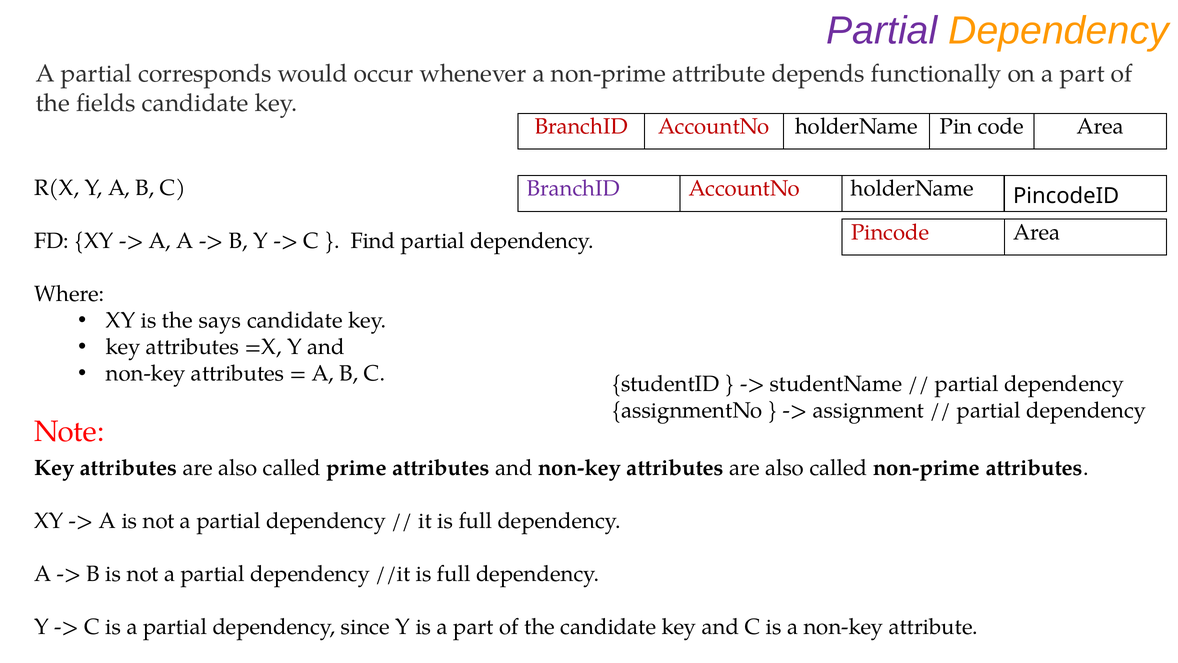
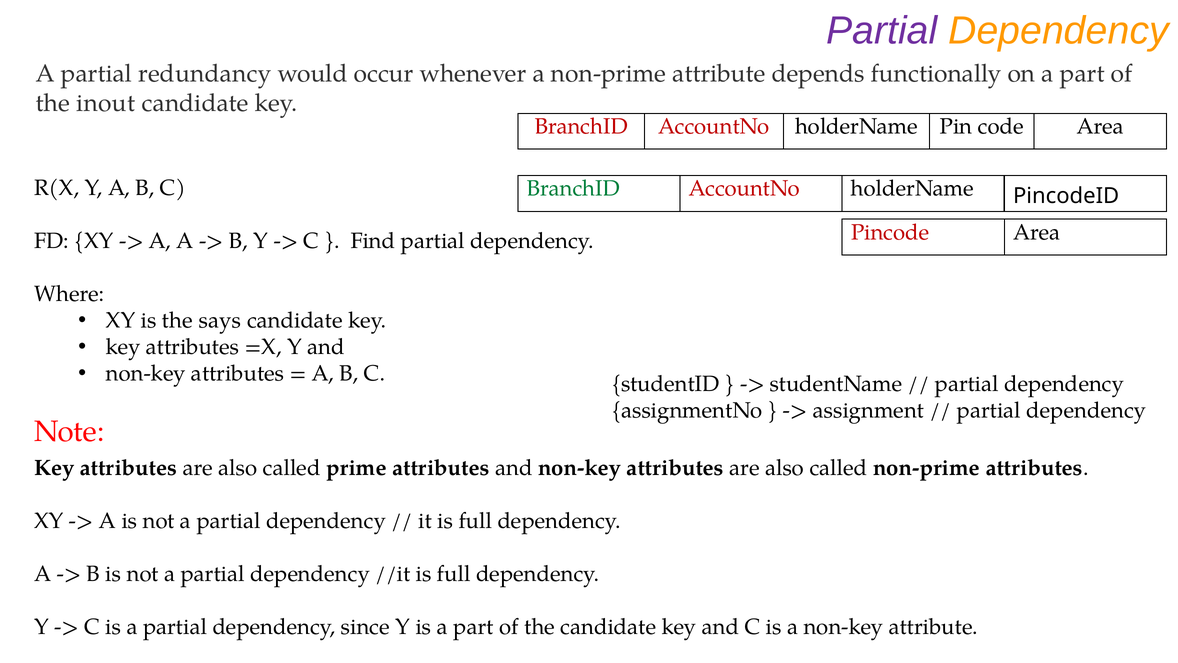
corresponds: corresponds -> redundancy (205, 74)
fields: fields -> inout (106, 103)
BranchID colour: purple -> green (573, 189)
